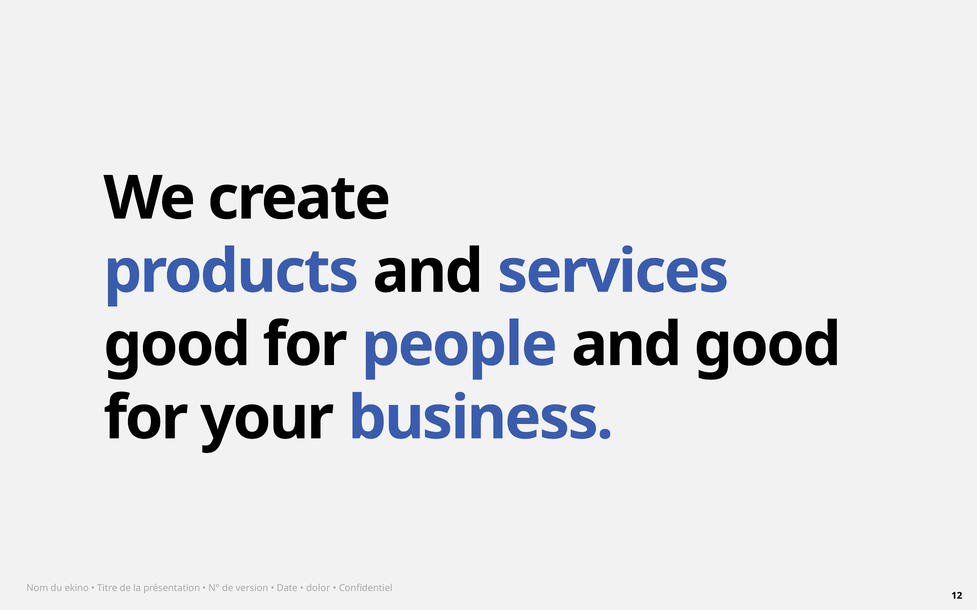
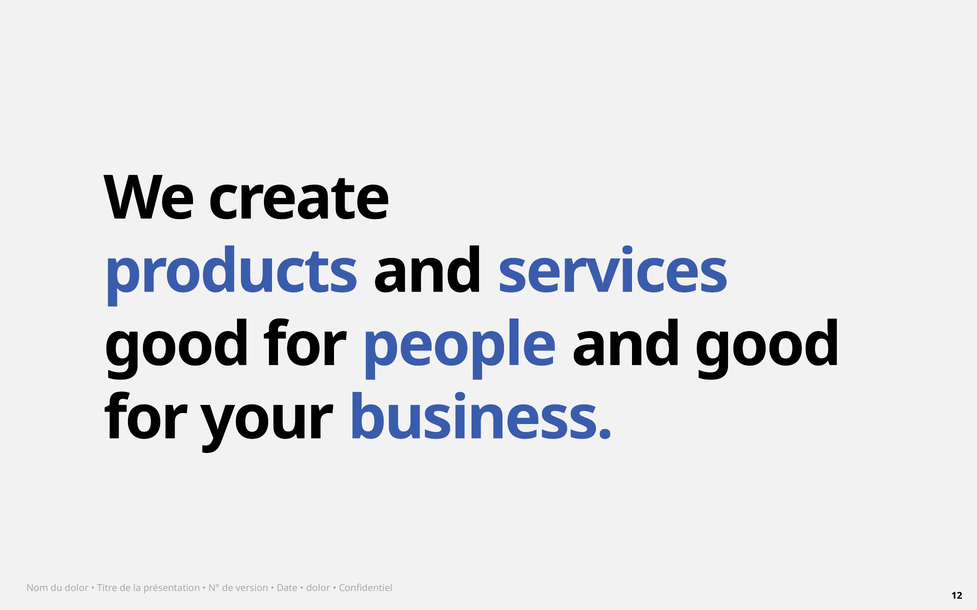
du ekino: ekino -> dolor (77, 589)
